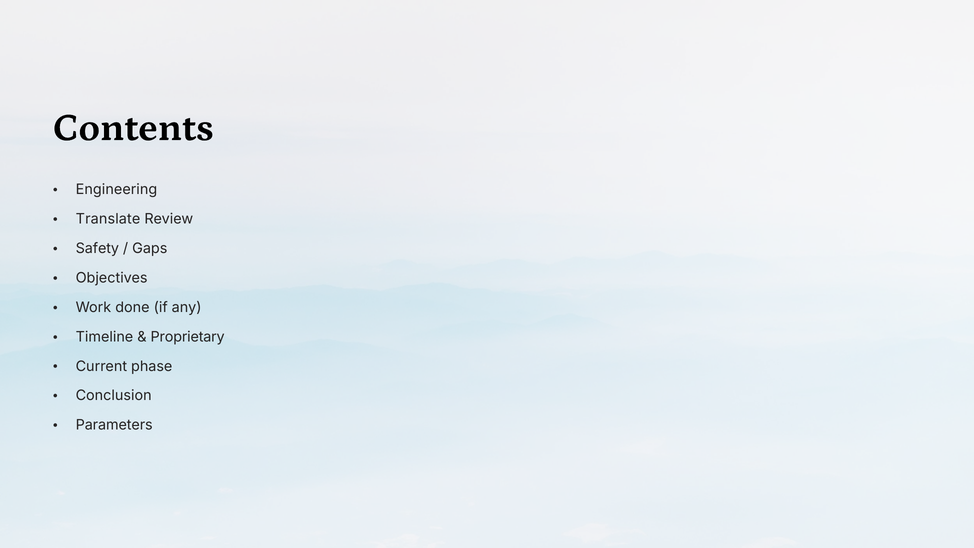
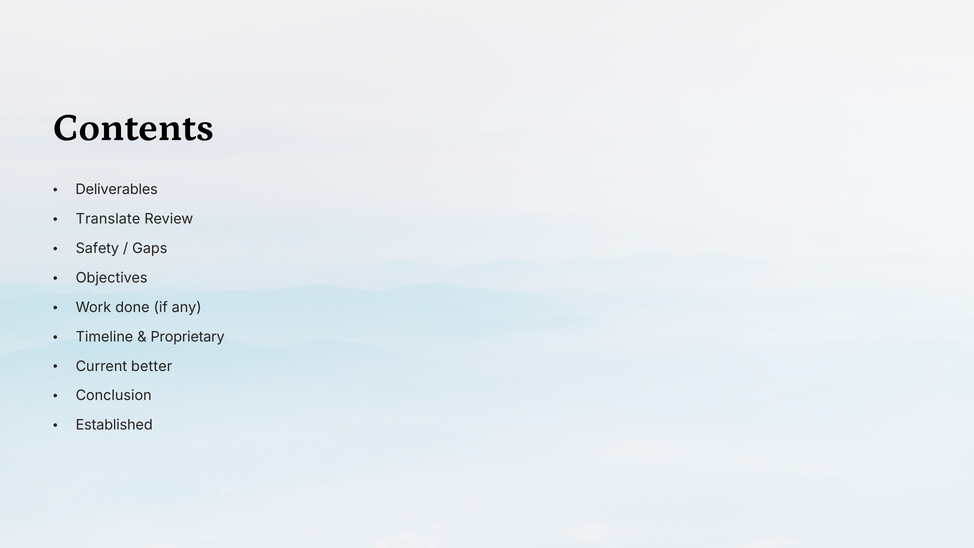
Engineering: Engineering -> Deliverables (117, 190)
phase: phase -> better (152, 366)
Parameters: Parameters -> Established (114, 425)
